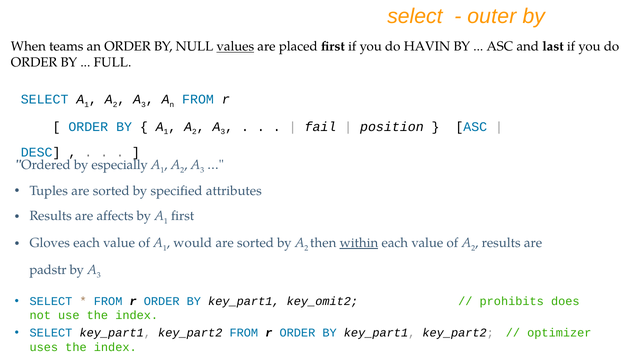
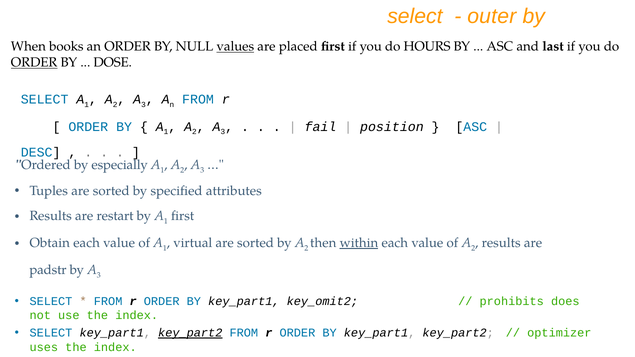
teams: teams -> books (66, 47)
HAVIN: HAVIN -> HOURS (427, 47)
ORDER underline: none -> present (34, 63)
FULL: FULL -> DOSE (113, 63)
affects: affects -> restart (115, 216)
Gloves: Gloves -> Obtain (50, 243)
would: would -> virtual (193, 243)
key_part2 underline: none -> present (190, 333)
